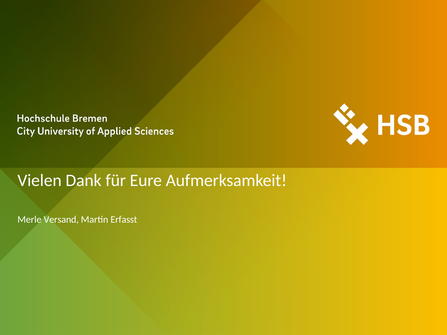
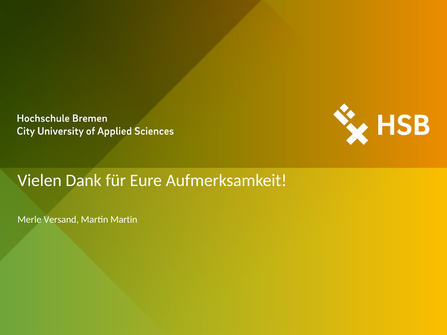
Martin Erfasst: Erfasst -> Martin (124, 220)
